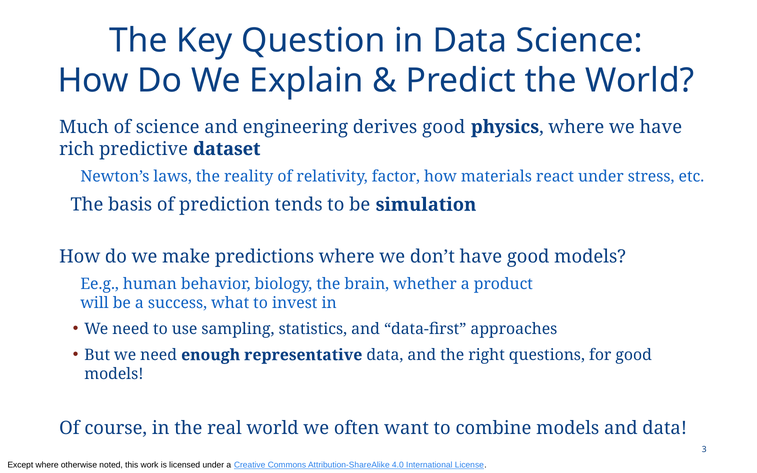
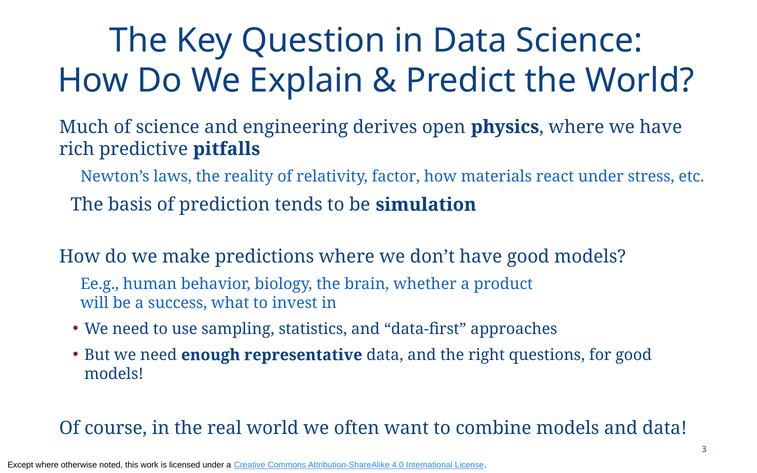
derives good: good -> open (444, 127)
dataset: dataset -> pitfalls (227, 149)
